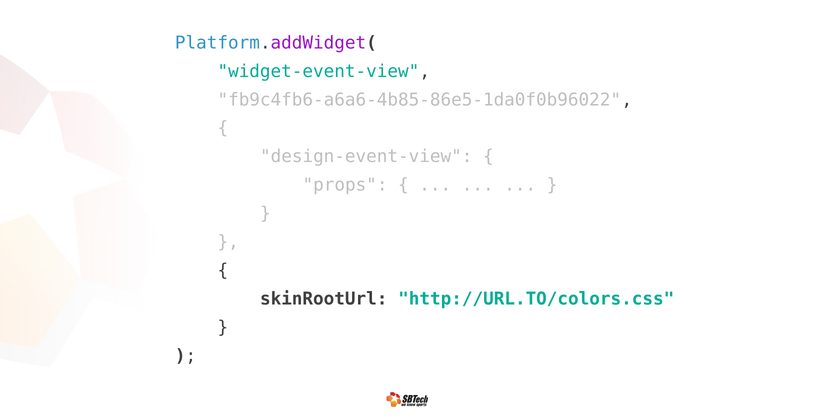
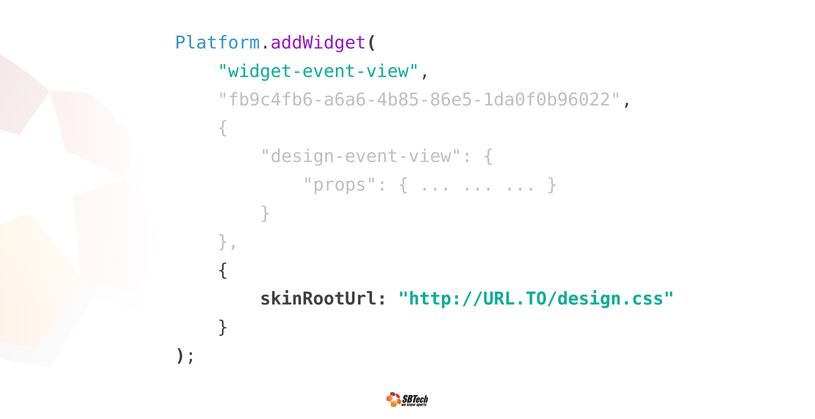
http://URL.TO/colors.css: http://URL.TO/colors.css -> http://URL.TO/design.css (536, 299)
